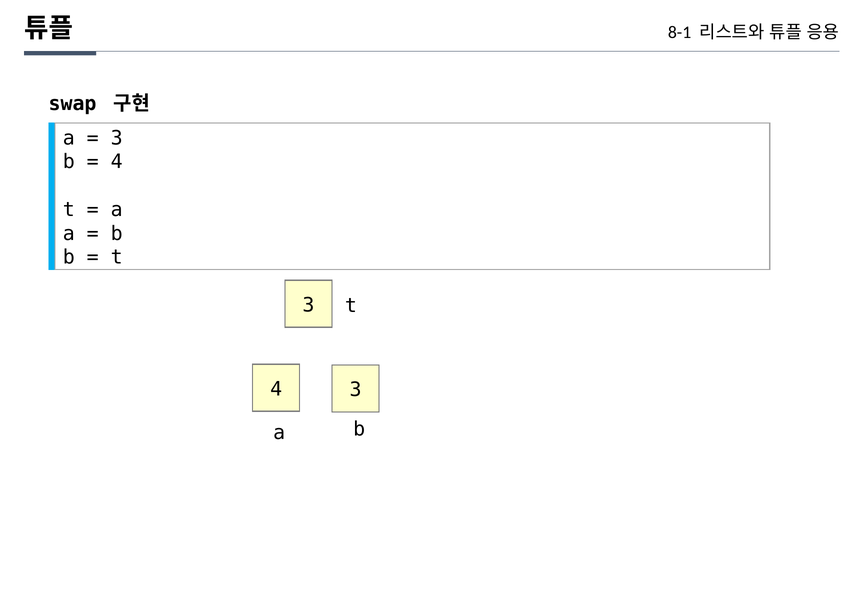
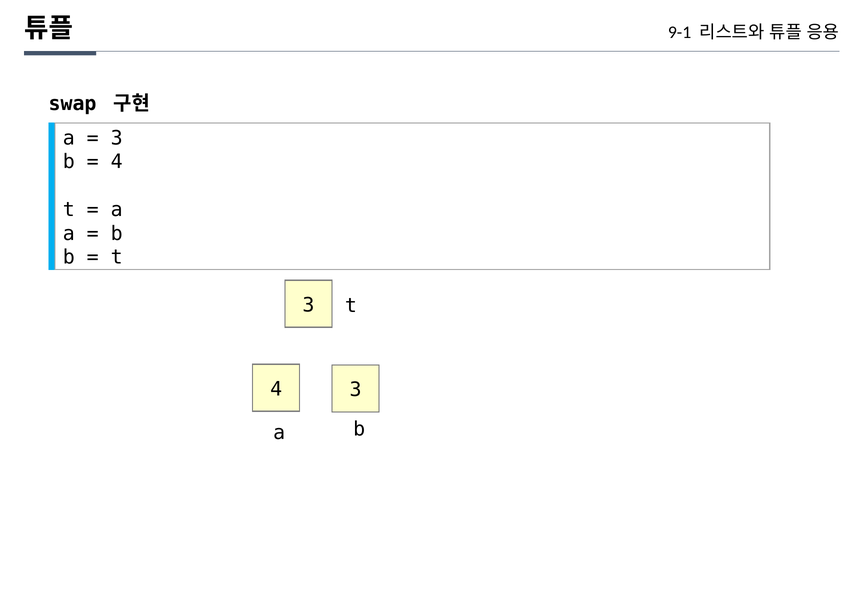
8-1: 8-1 -> 9-1 (680, 33)
